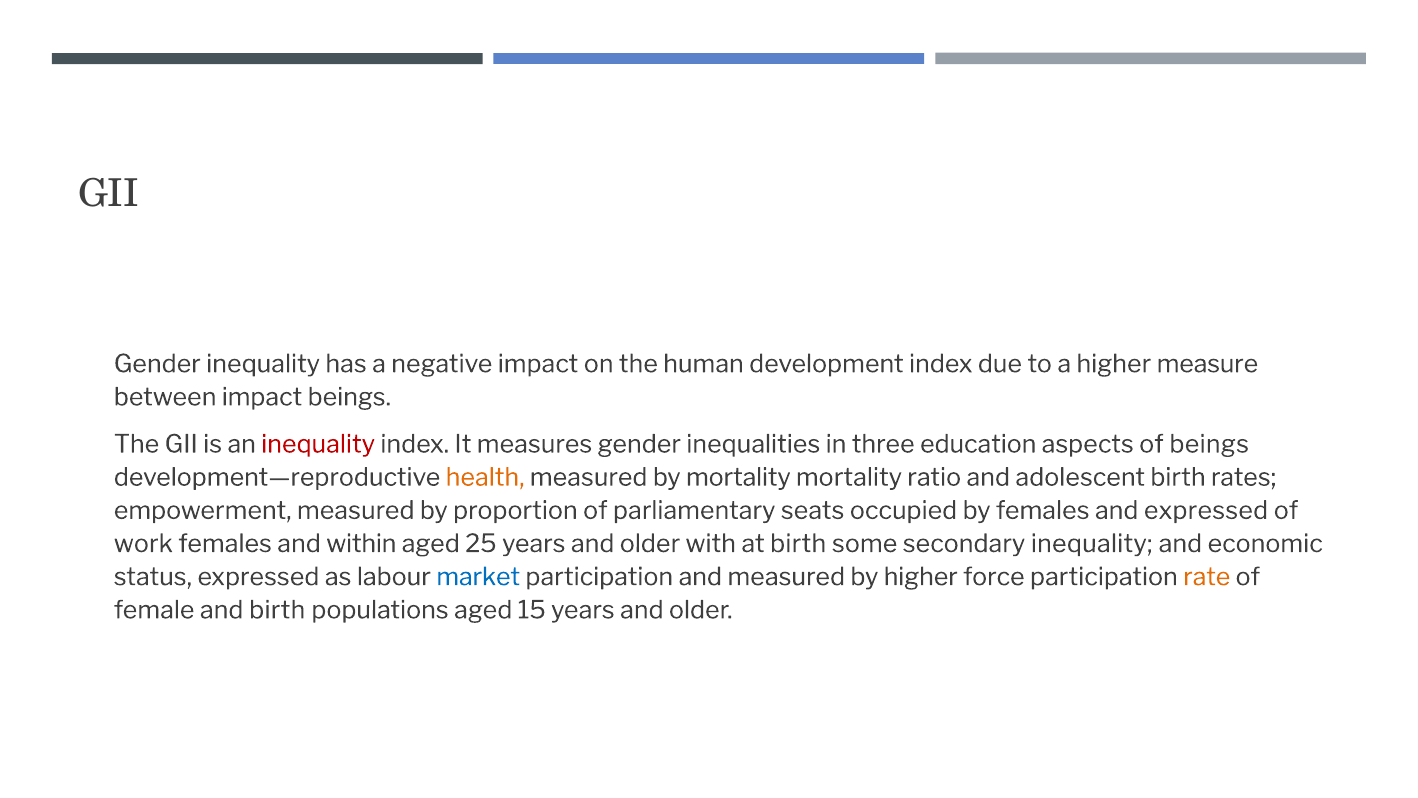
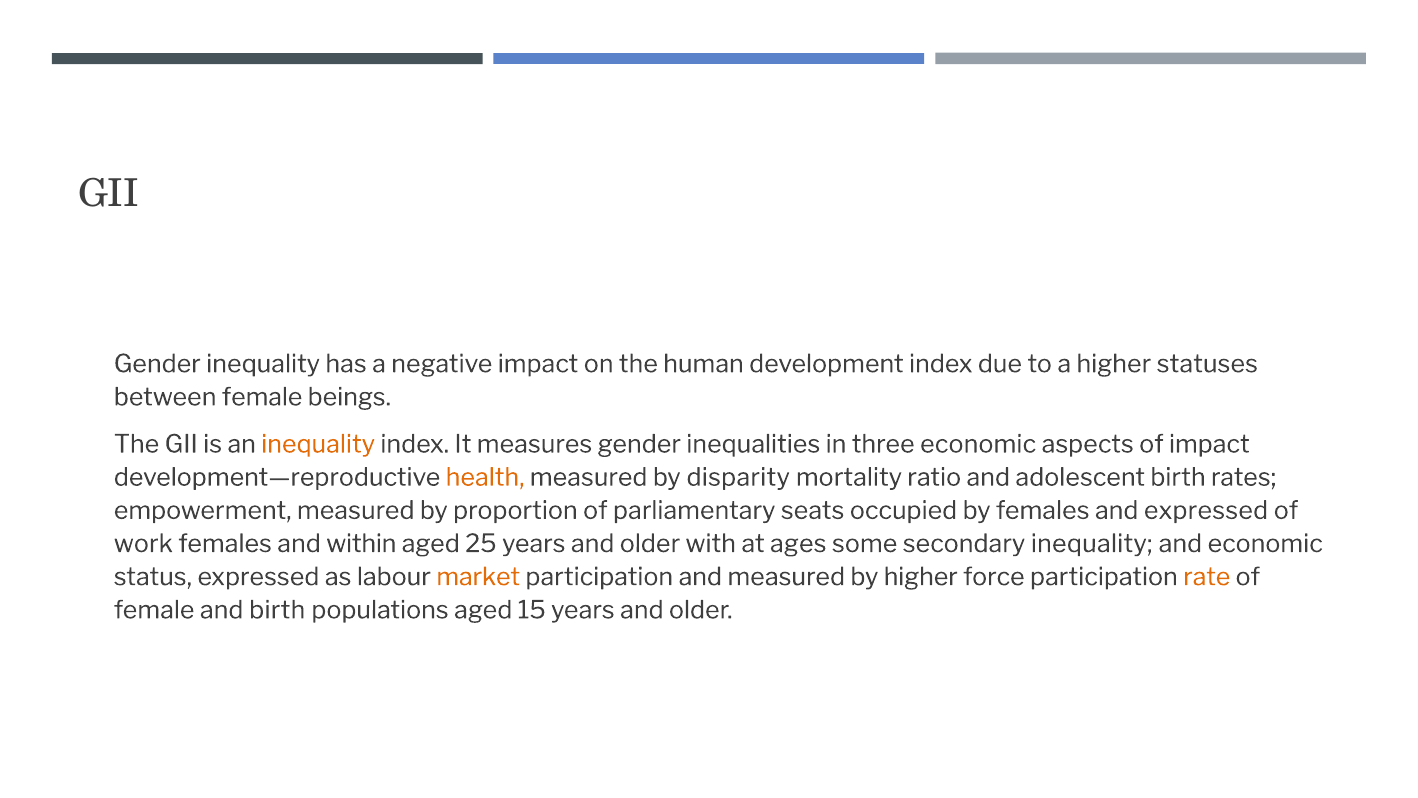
measure: measure -> statuses (1207, 364)
between impact: impact -> female (262, 397)
inequality colour: red -> orange (318, 444)
three education: education -> economic (978, 444)
of beings: beings -> impact (1209, 444)
by mortality: mortality -> disparity (738, 477)
at birth: birth -> ages (798, 544)
market colour: blue -> orange (478, 577)
